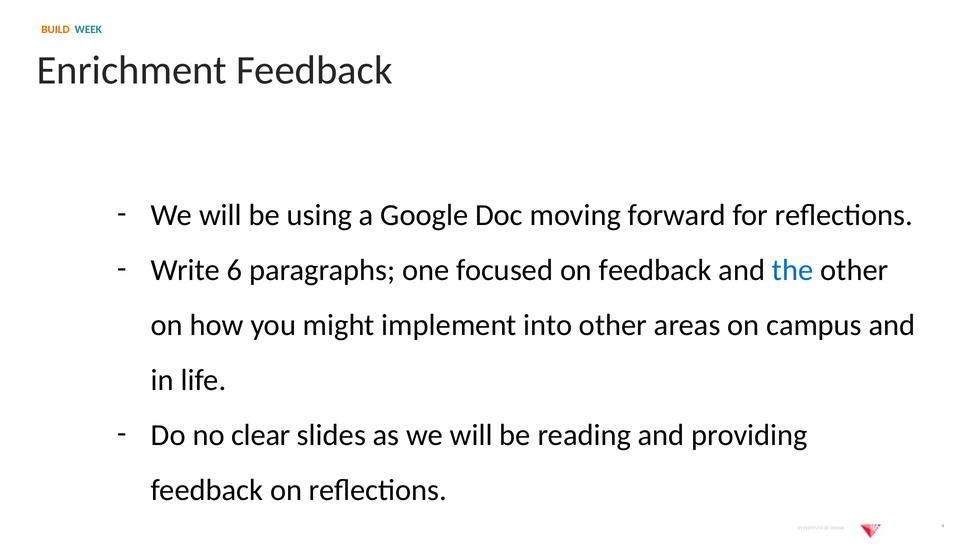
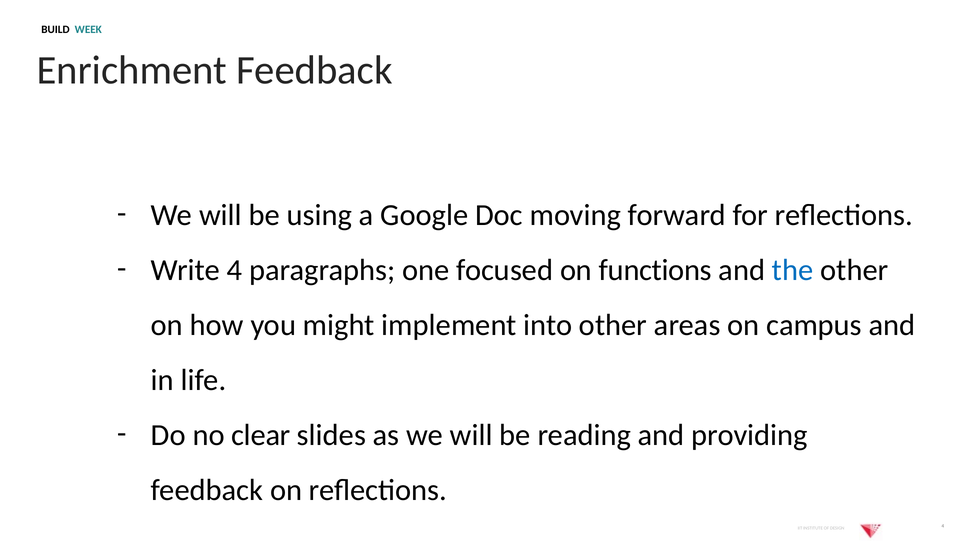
BUILD colour: orange -> black (55, 29)
Write 6: 6 -> 4 (234, 270)
on feedback: feedback -> functions (655, 270)
